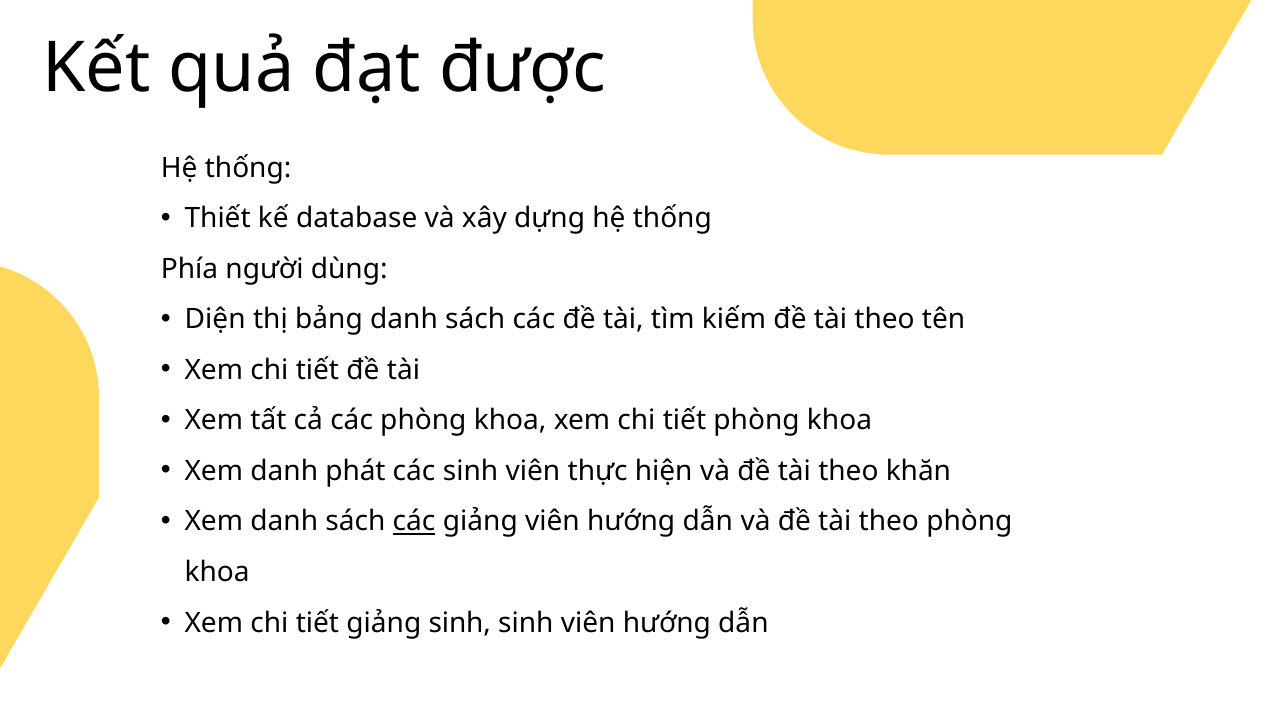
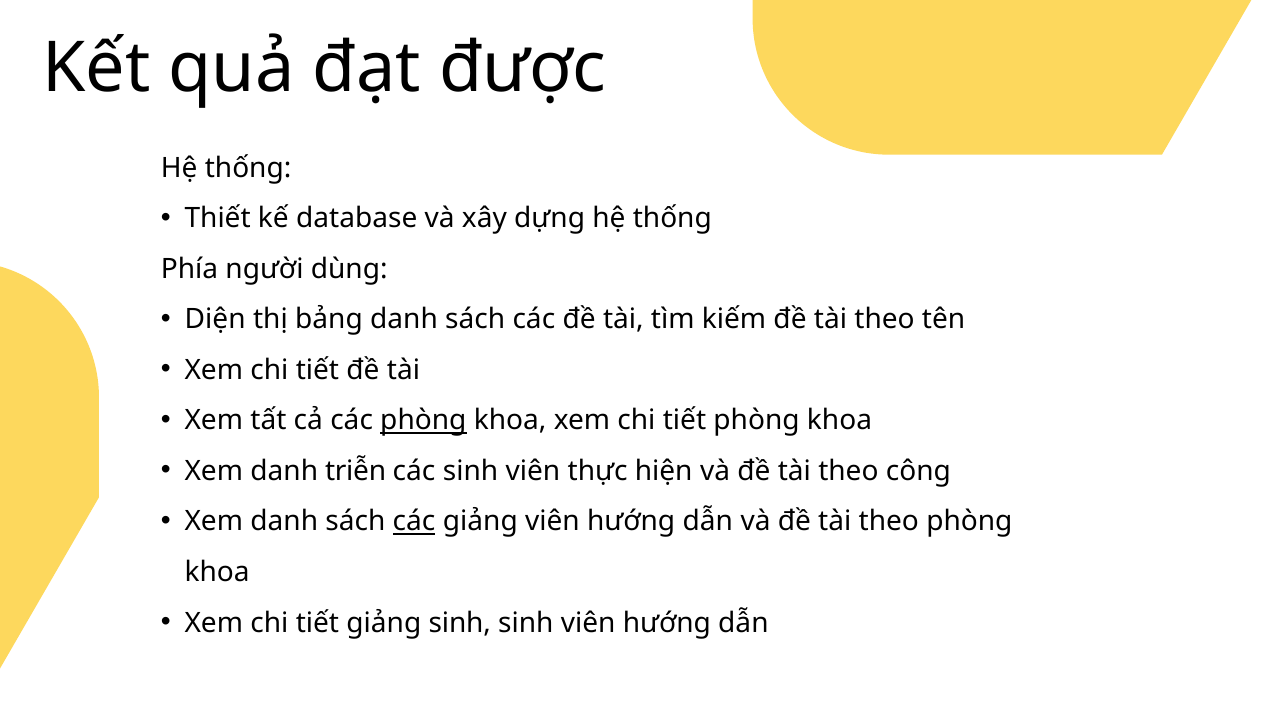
phòng underline: none -> present (423, 420)
phát: phát -> triễn (356, 471)
khăn: khăn -> công (918, 471)
